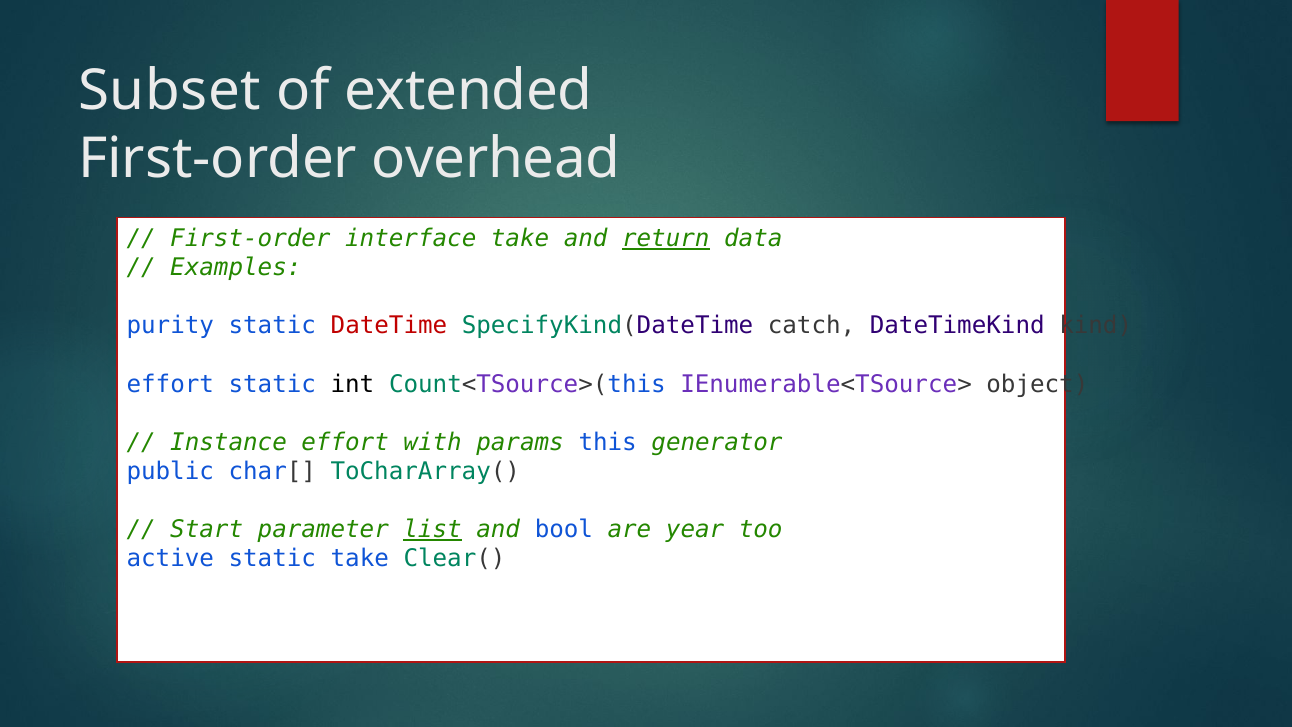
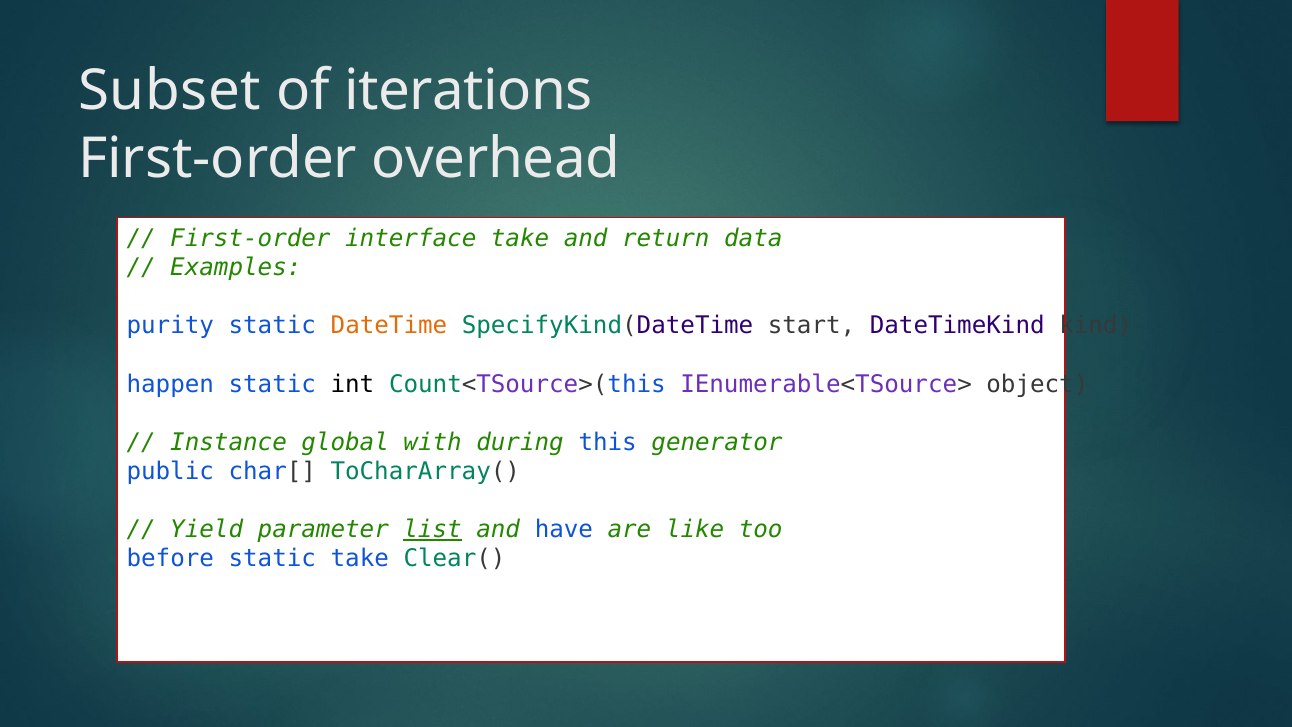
extended: extended -> iterations (468, 91)
return underline: present -> none (666, 239)
DateTime colour: red -> orange (389, 326)
catch: catch -> start (812, 326)
effort: effort -> happen (170, 384)
Instance effort: effort -> global (345, 442)
params: params -> during (520, 442)
Start: Start -> Yield (207, 529)
bool: bool -> have (564, 529)
year: year -> like (695, 529)
active: active -> before (170, 558)
